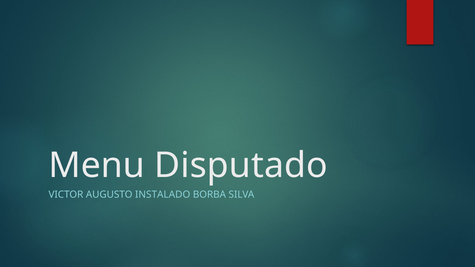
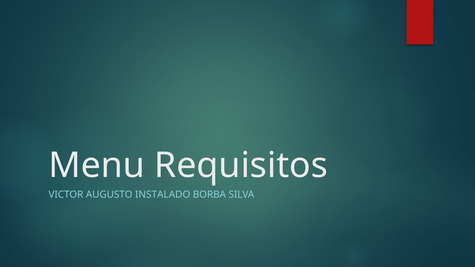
Disputado: Disputado -> Requisitos (241, 165)
